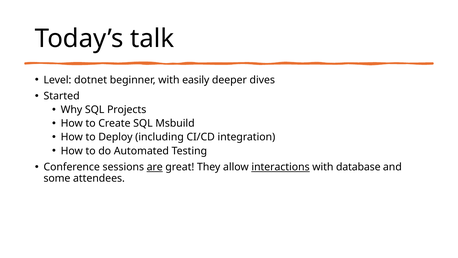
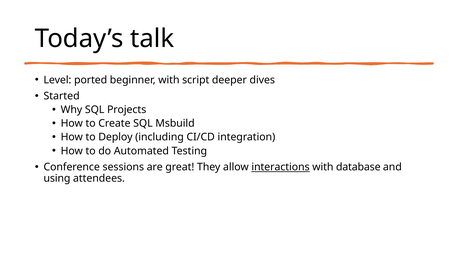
dotnet: dotnet -> ported (91, 80)
easily: easily -> script (196, 80)
are underline: present -> none (155, 167)
some: some -> using (57, 178)
